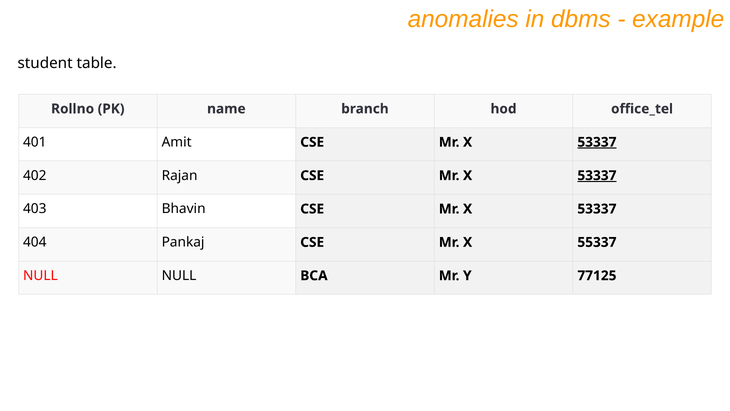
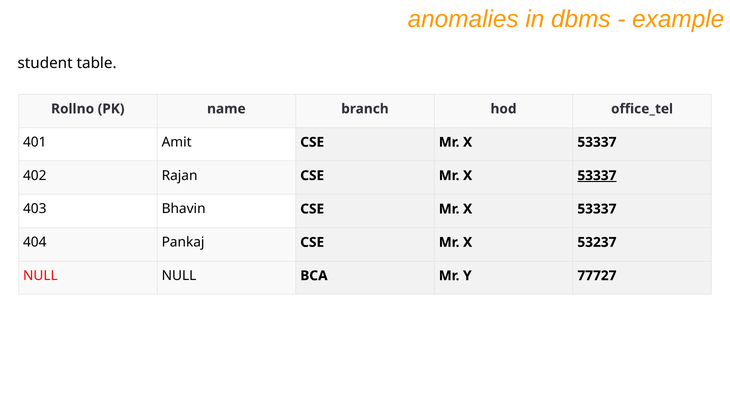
53337 underline: present -> none (597, 142)
55337: 55337 -> 53237 (597, 242)
77125: 77125 -> 77727 (597, 275)
